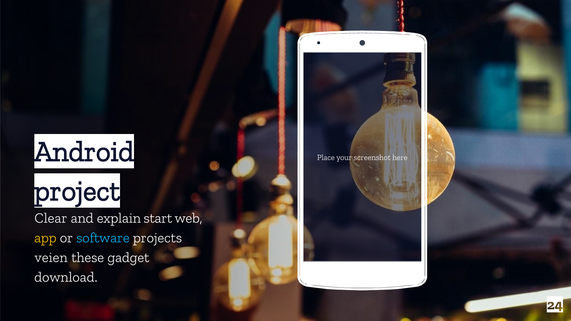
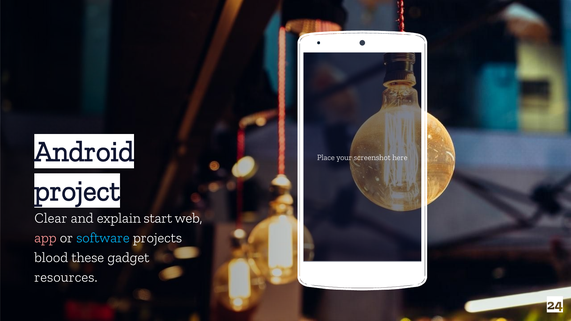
app colour: yellow -> pink (45, 238)
veien: veien -> blood (51, 258)
download: download -> resources (66, 277)
